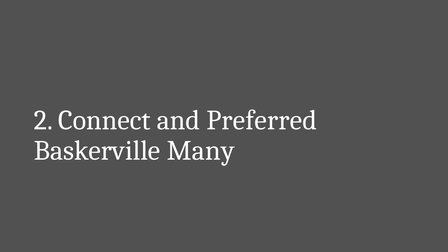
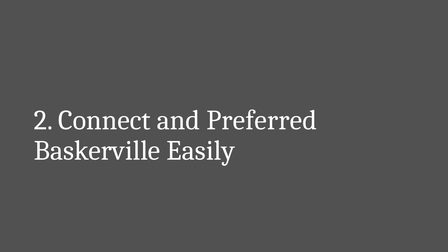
Many: Many -> Easily (201, 151)
